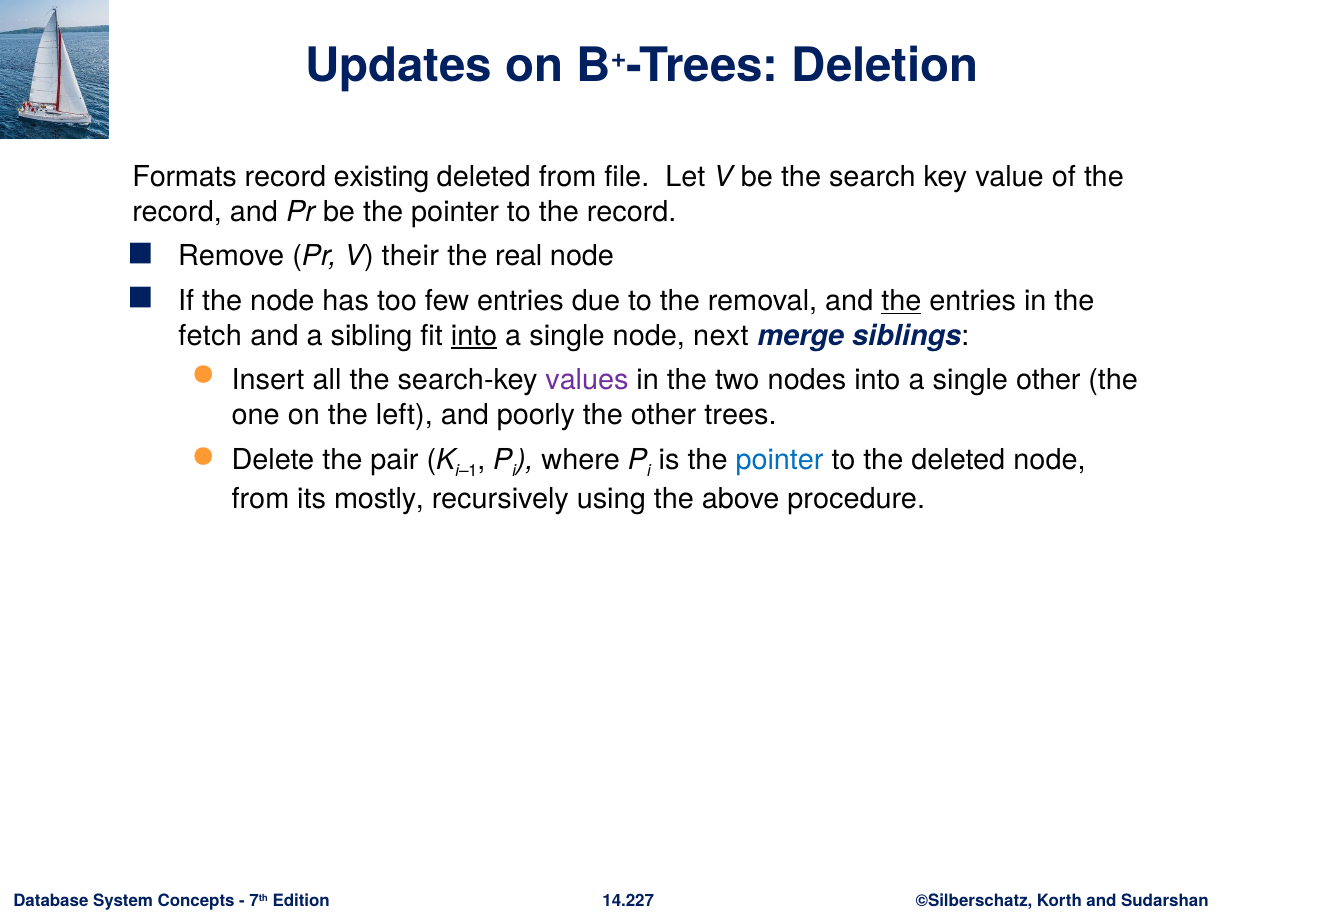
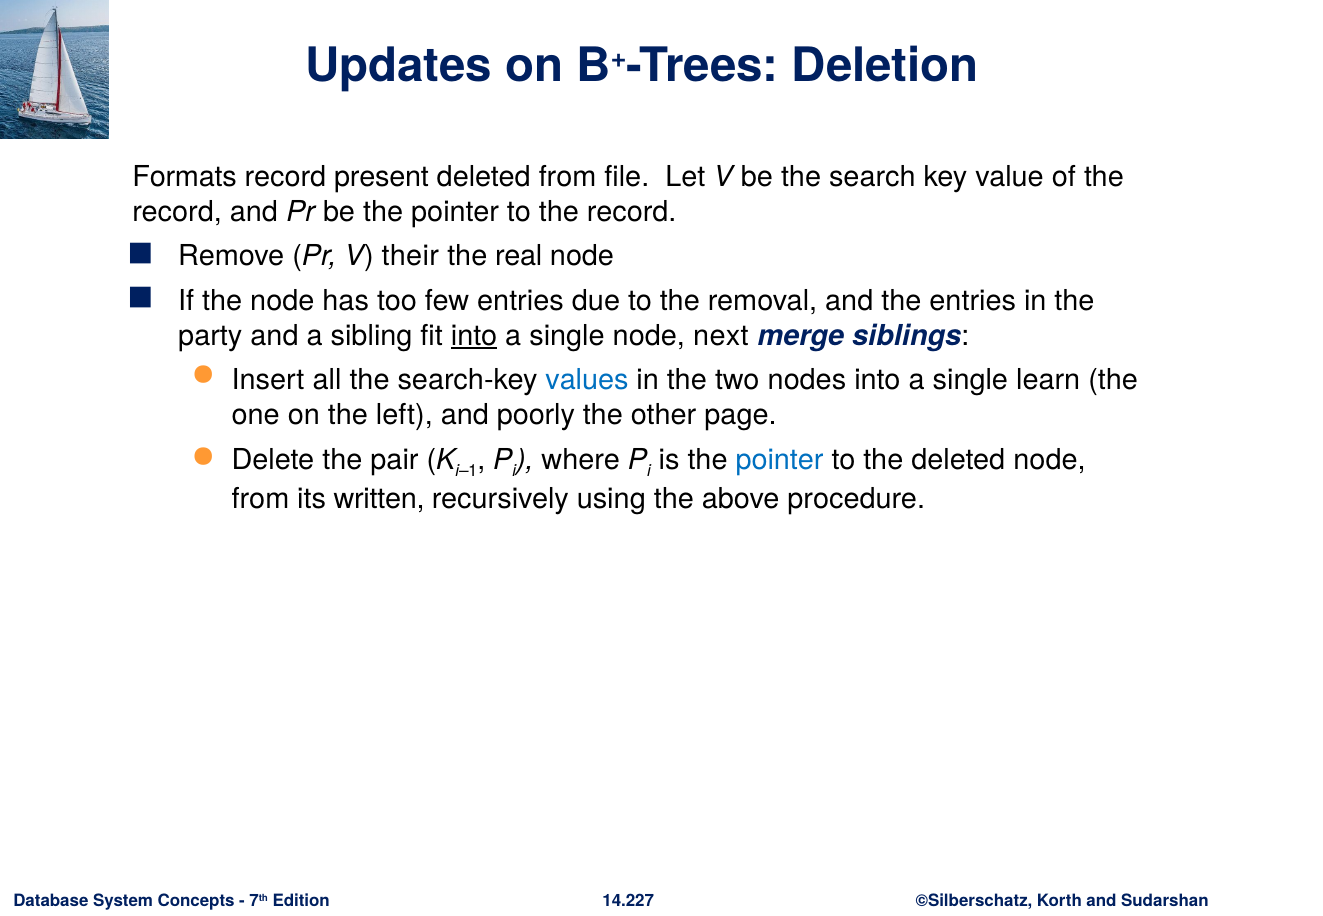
existing: existing -> present (382, 177)
the underline: present -> none (901, 301)
fetch: fetch -> party (210, 336)
values colour: purple -> blue (587, 380)
single other: other -> learn (1048, 380)
trees: trees -> page (741, 415)
mostly: mostly -> written (379, 499)
